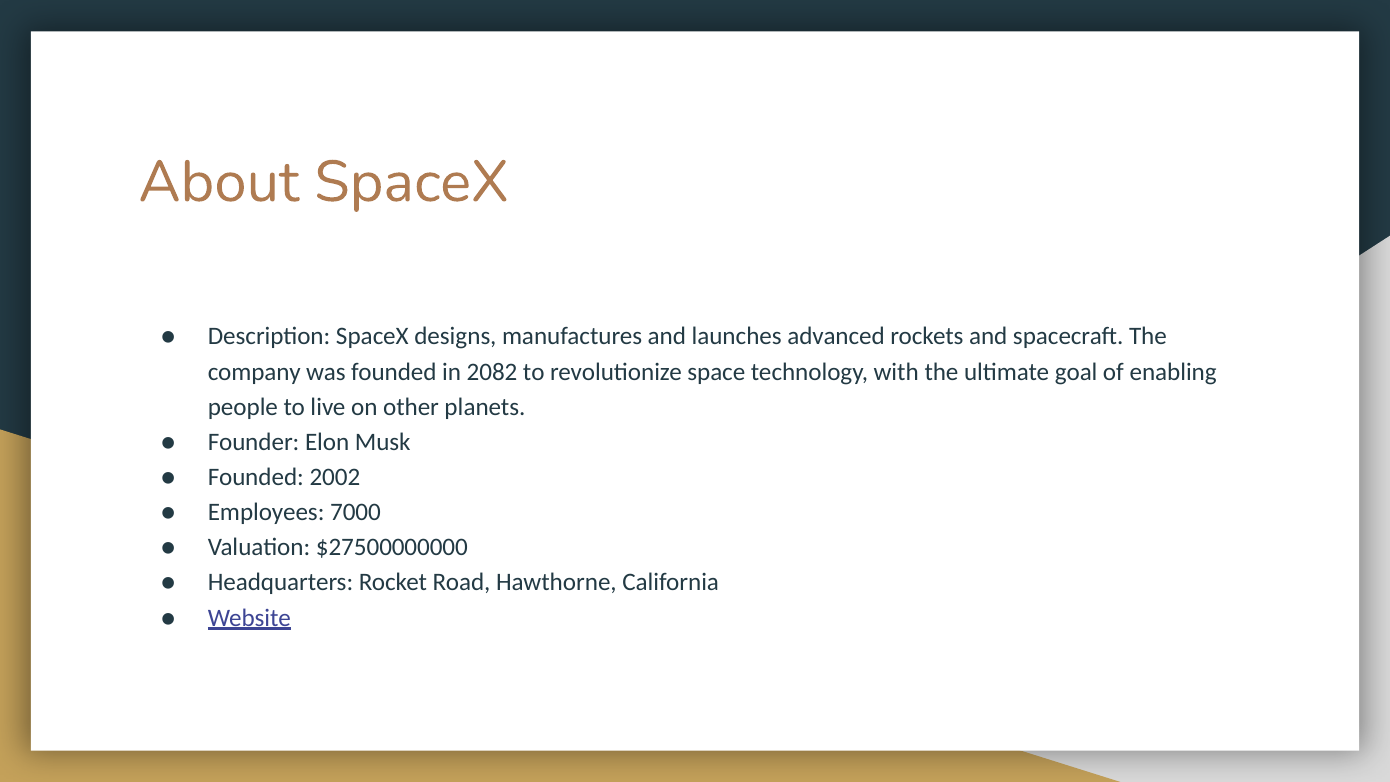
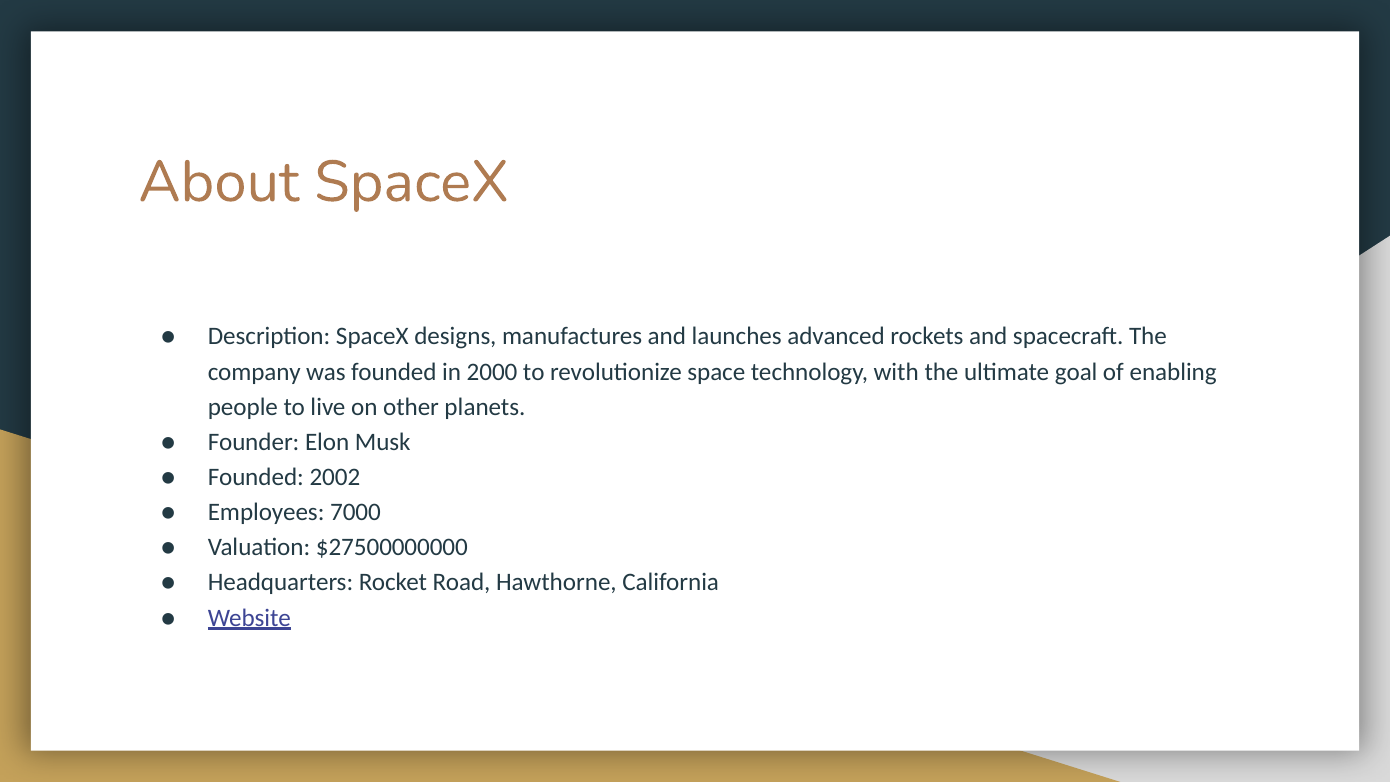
2082: 2082 -> 2000 (492, 372)
